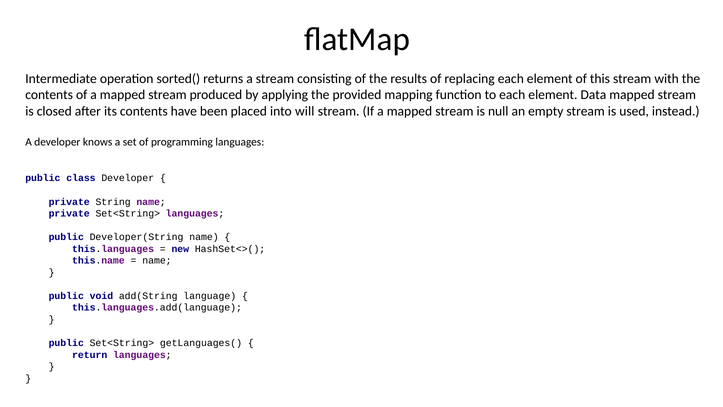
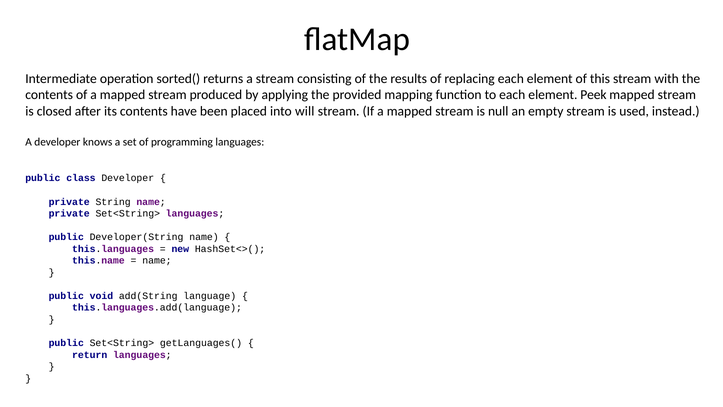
Data: Data -> Peek (593, 95)
